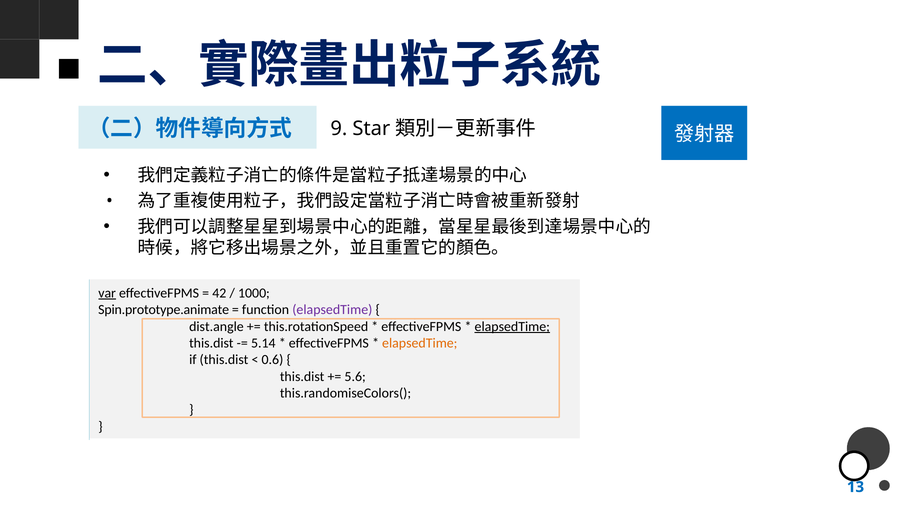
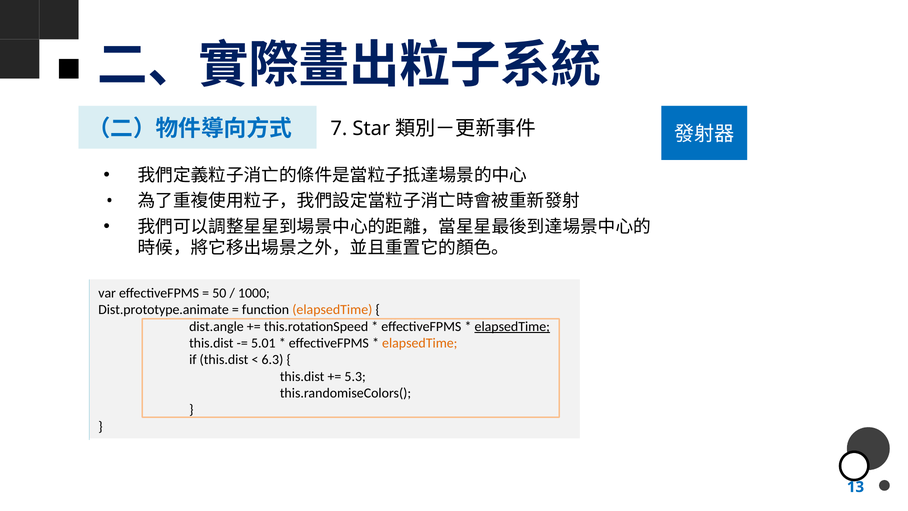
9: 9 -> 7 (339, 128)
var underline: present -> none (107, 293)
42: 42 -> 50 (219, 293)
Spin.prototype.animate: Spin.prototype.animate -> Dist.prototype.animate (164, 310)
elapsedTime colour: purple -> orange (332, 310)
5.14: 5.14 -> 5.01 (263, 343)
0.6: 0.6 -> 6.3 (272, 360)
5.6: 5.6 -> 5.3 (355, 376)
